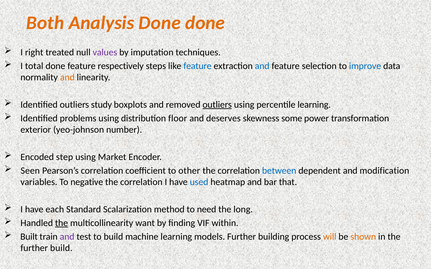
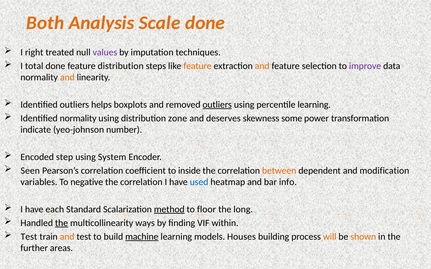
Analysis Done: Done -> Scale (160, 23)
feature respectively: respectively -> distribution (121, 66)
feature colour: blue -> orange (198, 66)
and colour: blue -> orange (262, 66)
improve colour: blue -> purple (365, 66)
study: study -> helps (101, 105)
Identified problems: problems -> normality (78, 118)
floor: floor -> zone (178, 118)
exterior: exterior -> indicate (36, 130)
Market: Market -> System (112, 157)
other: other -> inside (189, 171)
between colour: blue -> orange (279, 171)
that: that -> info (288, 182)
method underline: none -> present (169, 210)
need: need -> floor (207, 210)
want: want -> ways (145, 223)
Built: Built -> Test (29, 237)
and colour: purple -> orange (67, 237)
machine underline: none -> present (142, 237)
models Further: Further -> Houses (241, 237)
further build: build -> areas (61, 248)
